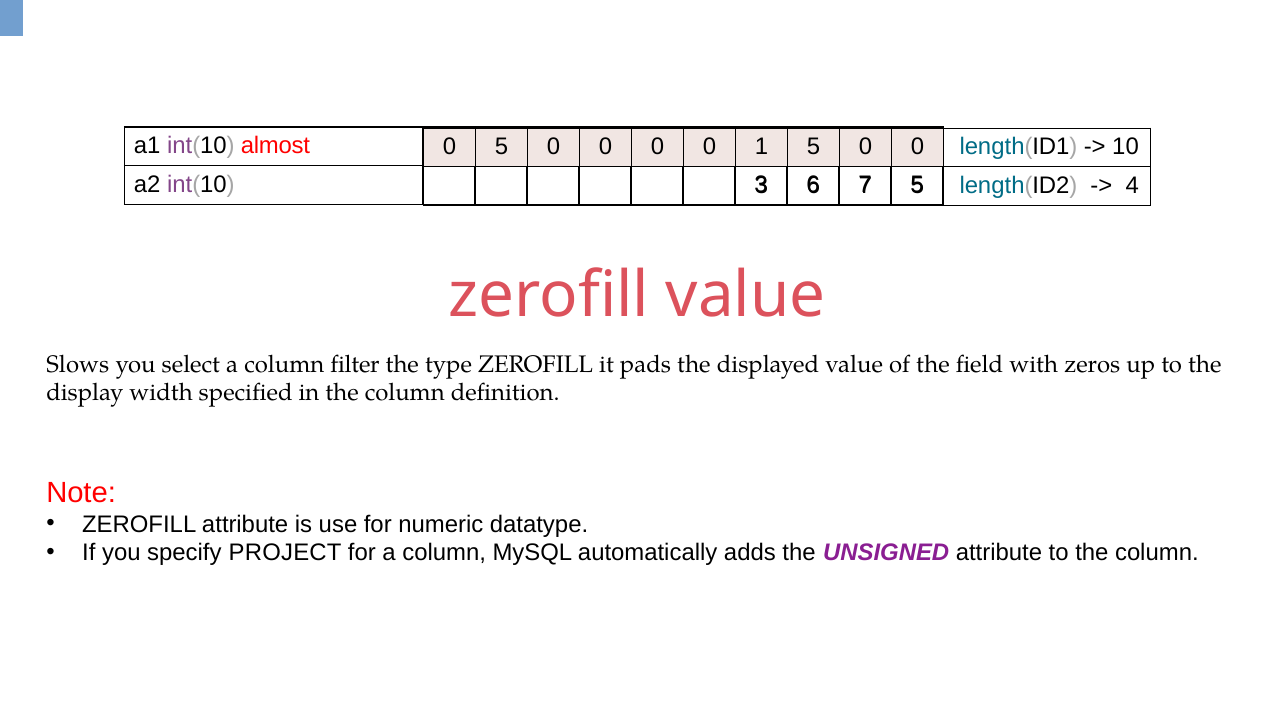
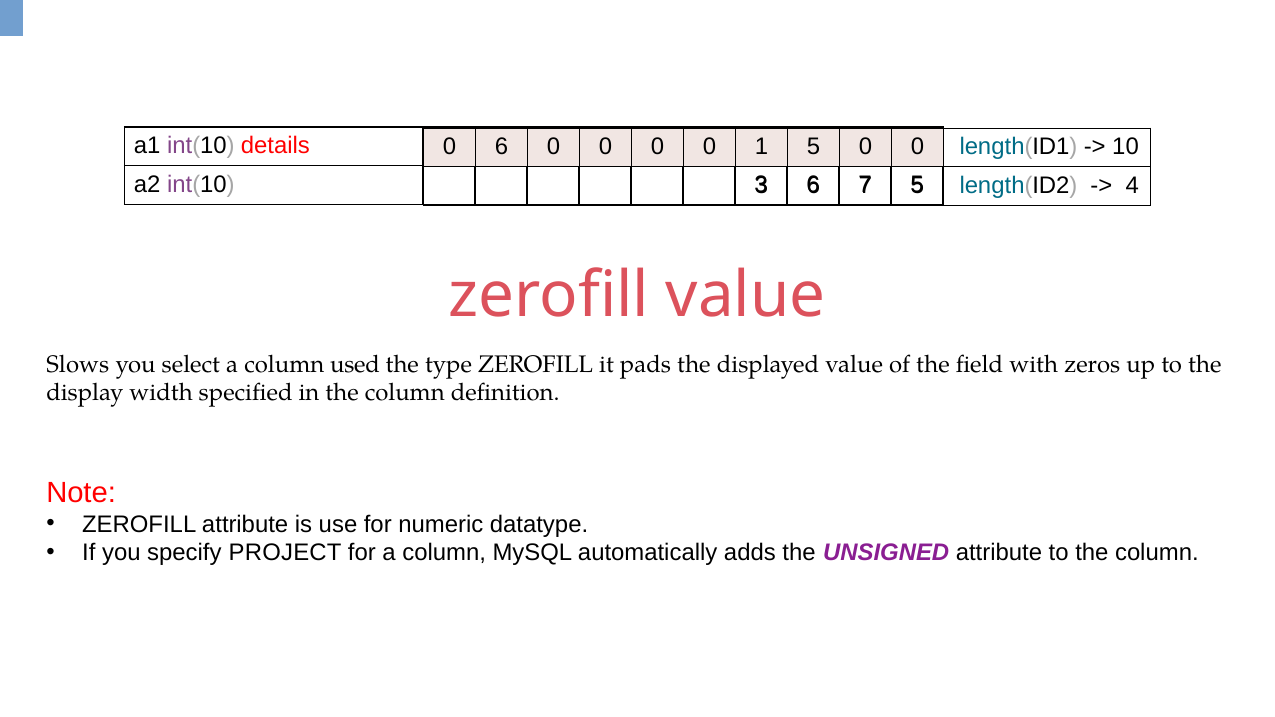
almost: almost -> details (275, 146)
0 5: 5 -> 6 (502, 147)
filter: filter -> used (355, 364)
